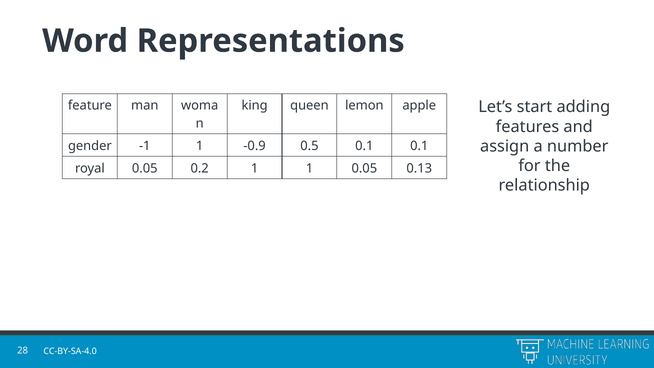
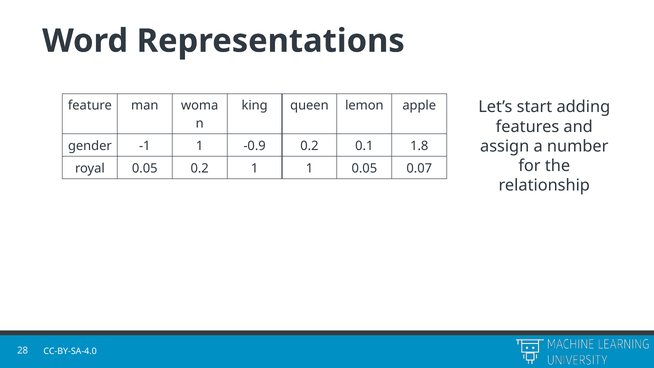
-0.9 0.5: 0.5 -> 0.2 (309, 146)
0.1 0.1: 0.1 -> 1.8 (419, 146)
0.13: 0.13 -> 0.07 (419, 168)
